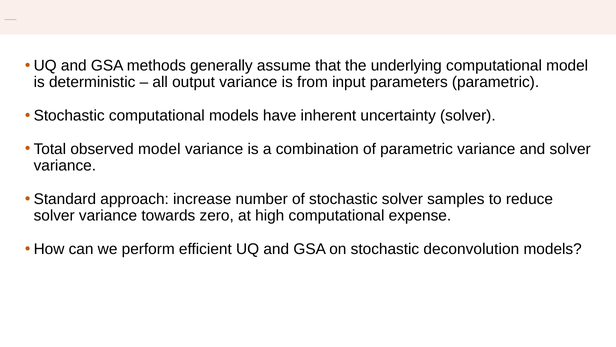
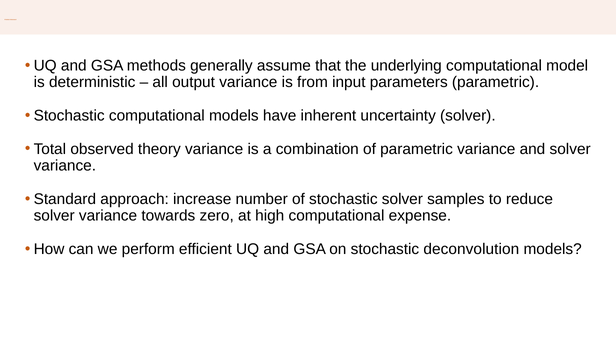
observed model: model -> theory (159, 149)
